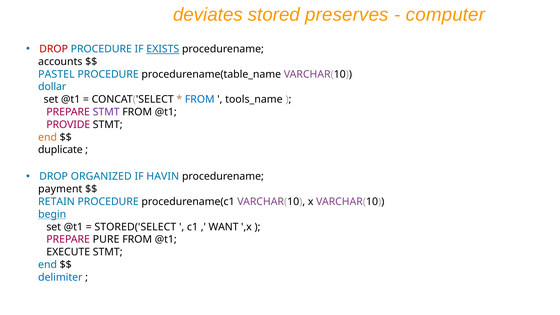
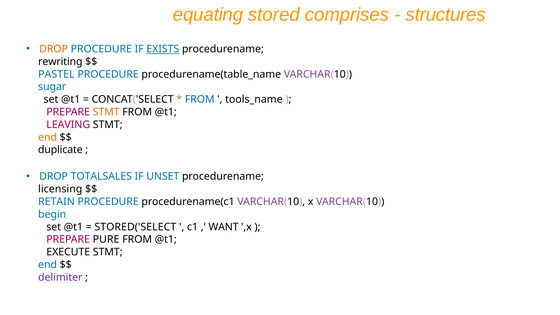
deviates: deviates -> equating (208, 15)
preserves: preserves -> comprises (347, 15)
computer: computer -> structures (446, 15)
DROP colour: red -> orange (54, 49)
accounts: accounts -> rewriting (60, 62)
dollar: dollar -> sugar (52, 87)
STMT colour: purple -> orange (106, 112)
PROVIDE: PROVIDE -> LEAVING (68, 125)
ORGANIZED: ORGANIZED -> TOTALSALES (101, 177)
HAVIN: HAVIN -> UNSET (163, 177)
payment: payment -> licensing (60, 189)
begin underline: present -> none (52, 214)
delimiter colour: blue -> purple (60, 277)
